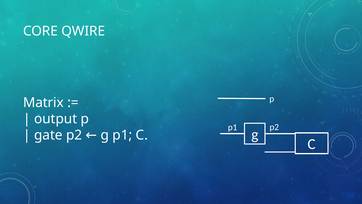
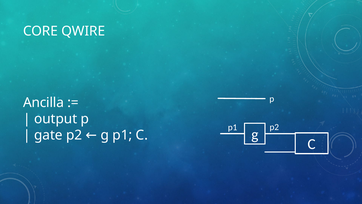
Matrix: Matrix -> Ancilla (43, 102)
